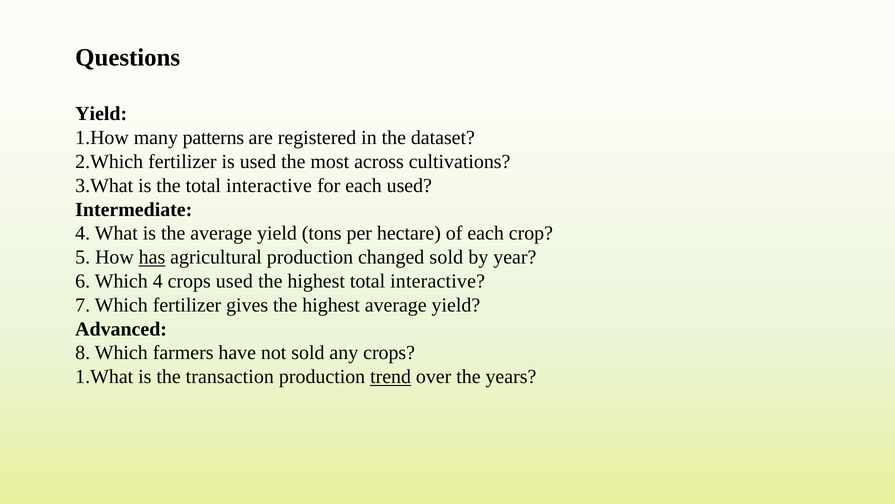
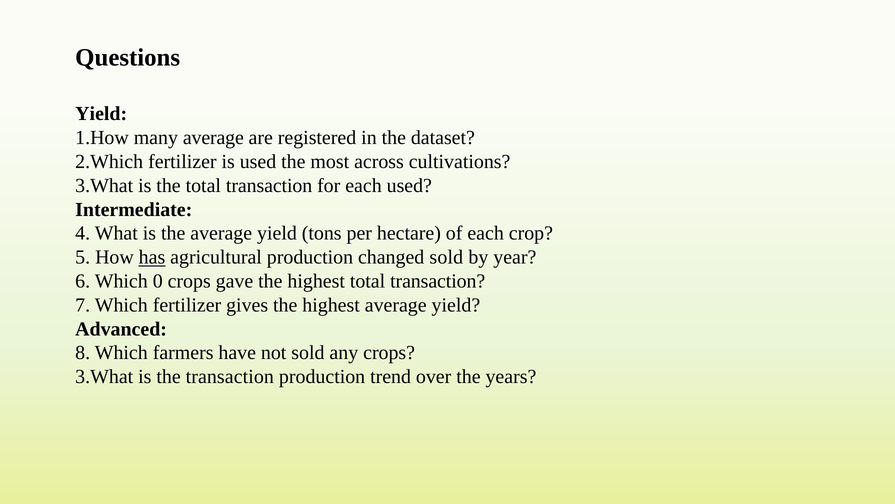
many patterns: patterns -> average (213, 138)
the total interactive: interactive -> transaction (269, 185)
Which 4: 4 -> 0 (158, 281)
crops used: used -> gave (234, 281)
highest total interactive: interactive -> transaction (438, 281)
1.What: 1.What -> 3.What (104, 376)
trend underline: present -> none (391, 376)
